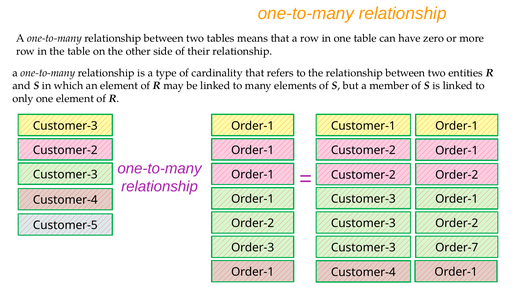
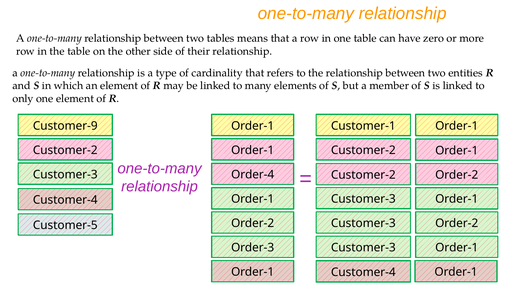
Customer-3: Customer-3 -> Customer-9 (65, 126)
Order-1: Order-1 -> Order-4 (253, 175)
Order-7: Order-7 -> Order-1 (457, 247)
